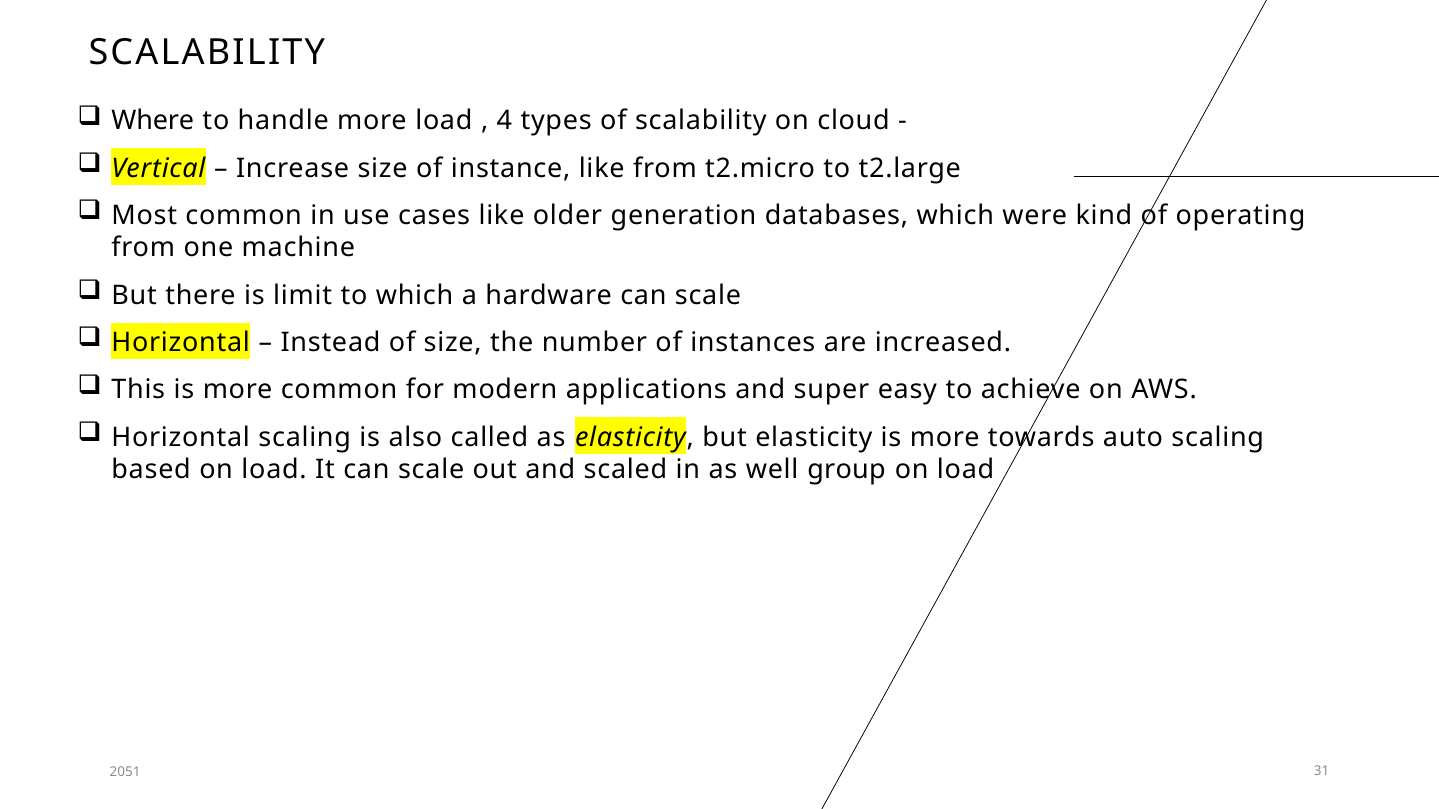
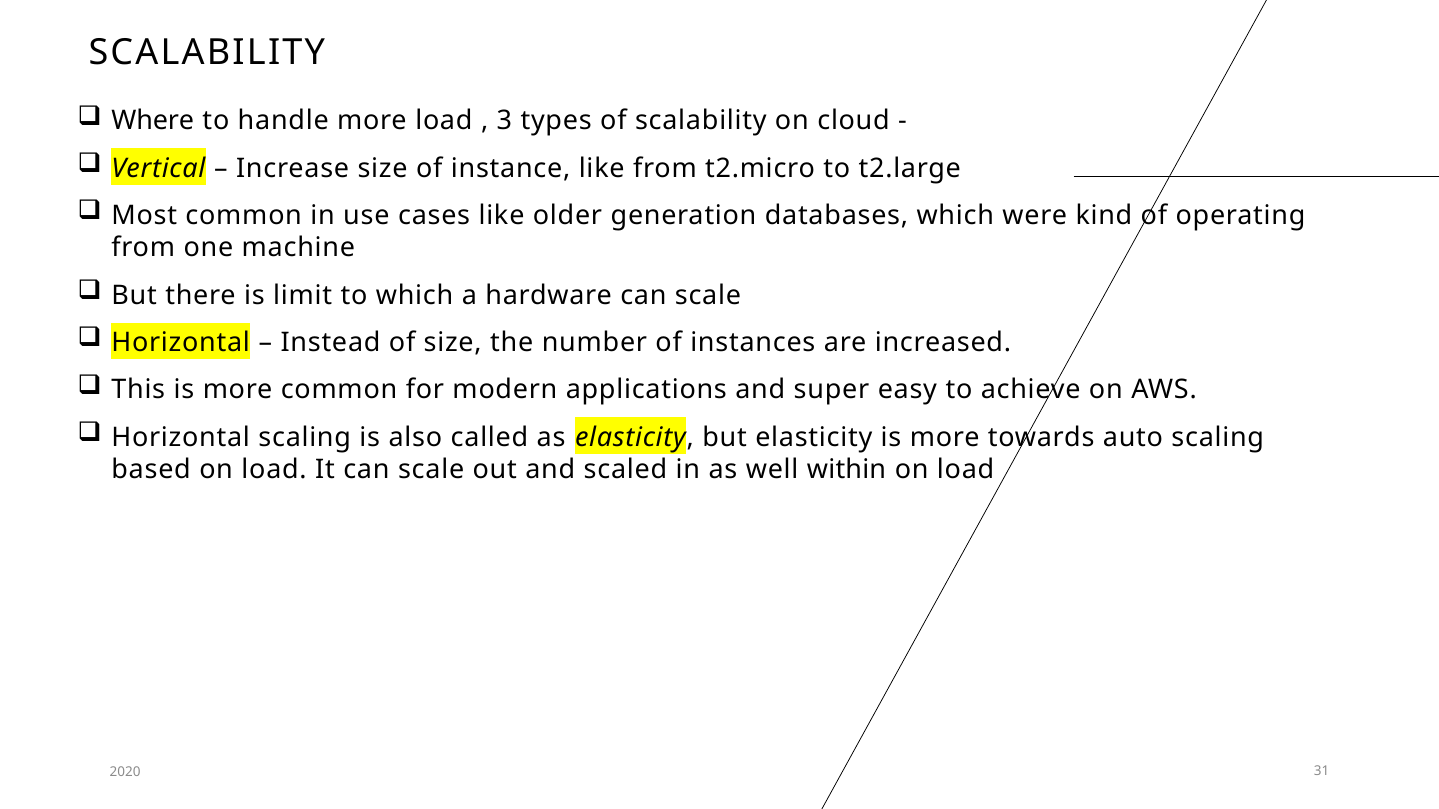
4: 4 -> 3 (504, 121)
group: group -> within (847, 470)
2051: 2051 -> 2020 (125, 773)
